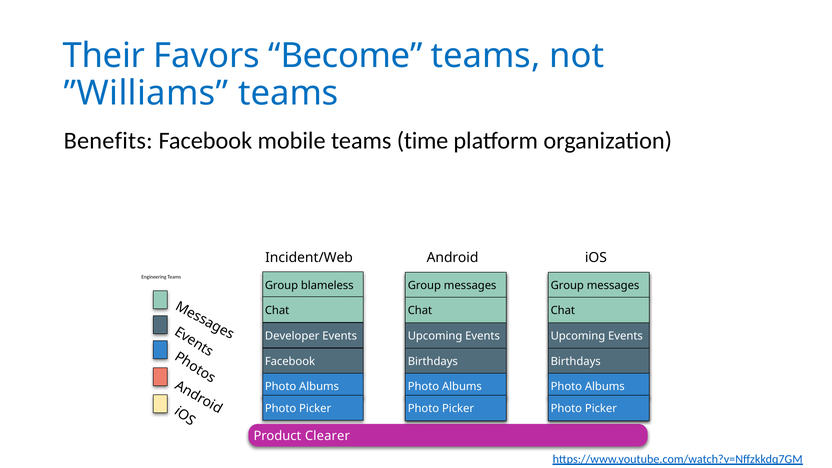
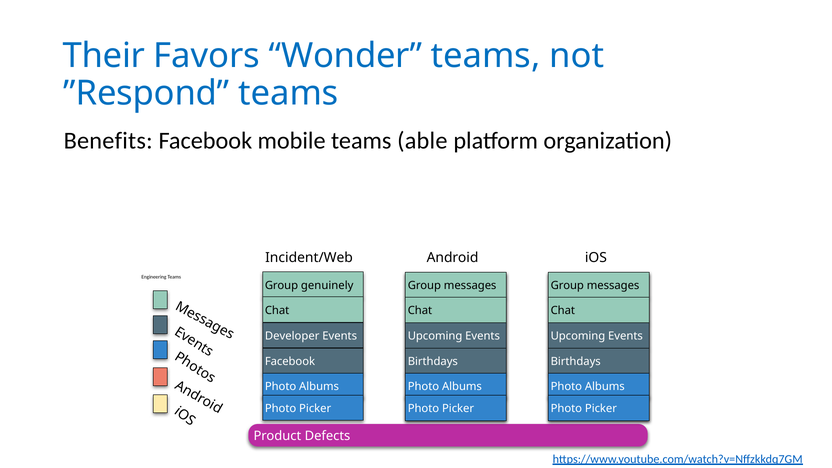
Become: Become -> Wonder (345, 56)
”Williams: ”Williams -> ”Respond (146, 93)
time: time -> able (422, 141)
blameless: blameless -> genuinely (327, 285)
Clearer: Clearer -> Defects (327, 436)
